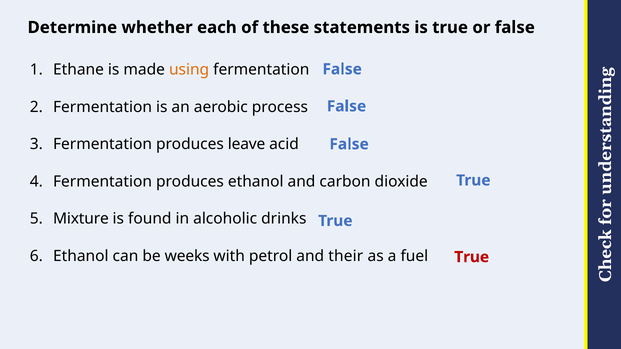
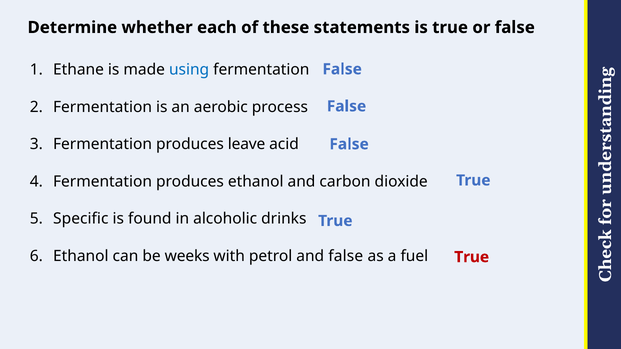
using colour: orange -> blue (189, 70)
Mixture: Mixture -> Specific (81, 219)
and their: their -> false (346, 256)
